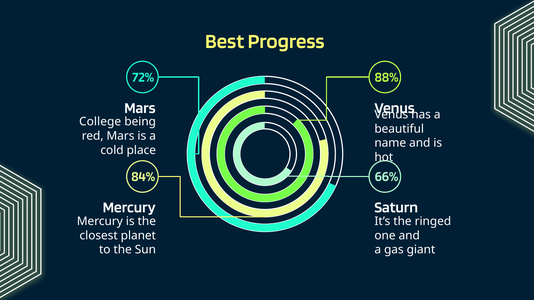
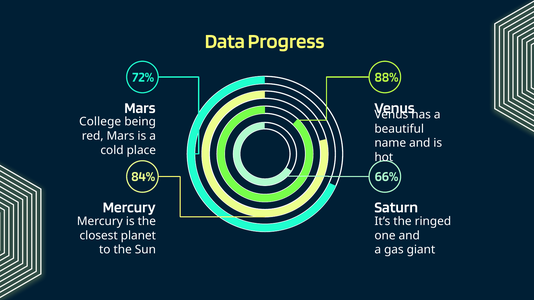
Best: Best -> Data (225, 42)
